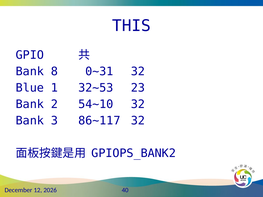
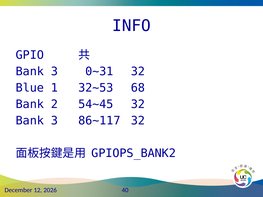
THIS: THIS -> INFO (131, 26)
8: 8 -> 3 (54, 72)
23: 23 -> 68 (138, 88)
54~10: 54~10 -> 54~45 (96, 104)
